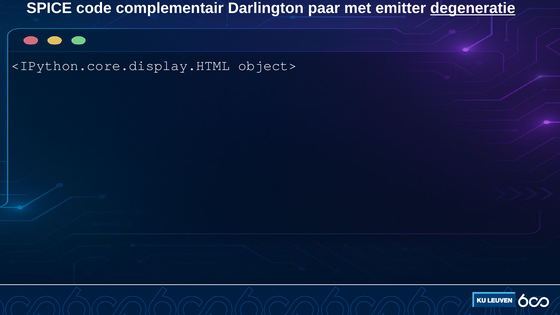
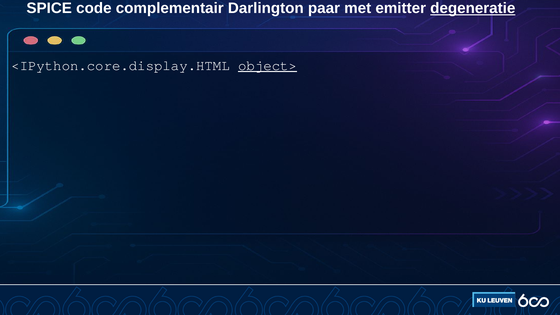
object> underline: none -> present (268, 65)
